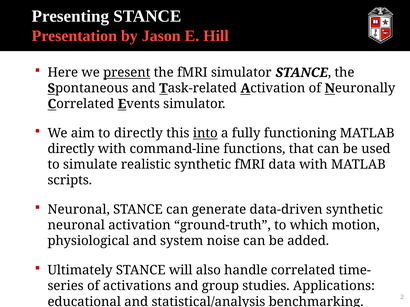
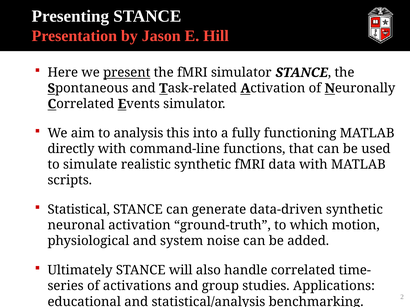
to directly: directly -> analysis (138, 134)
into underline: present -> none (205, 134)
Neuronal: Neuronal -> Statistical (79, 210)
